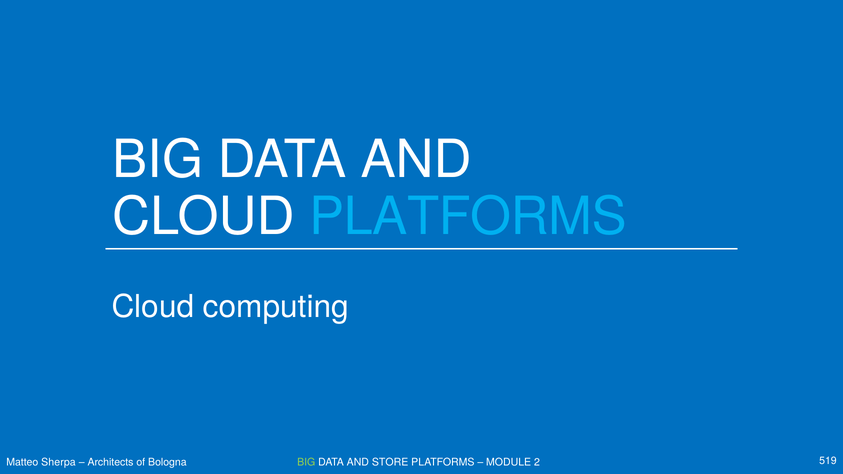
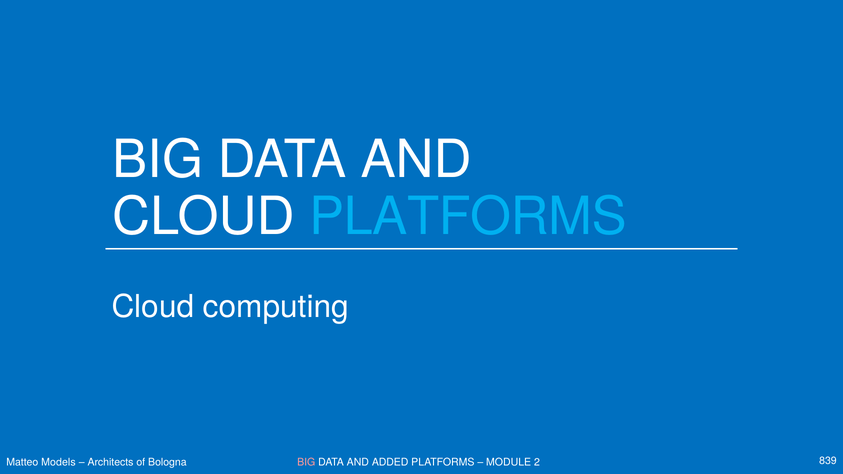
Sherpa: Sherpa -> Models (58, 462)
BIG colour: light green -> pink (306, 462)
STORE: STORE -> ADDED (390, 462)
519: 519 -> 839 (828, 461)
